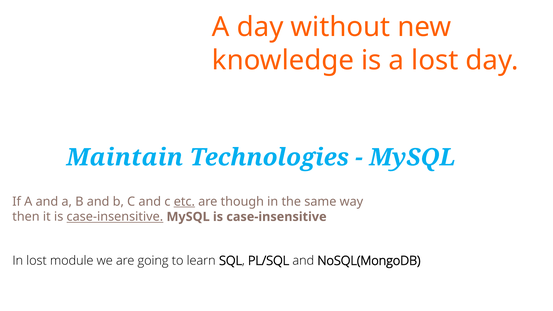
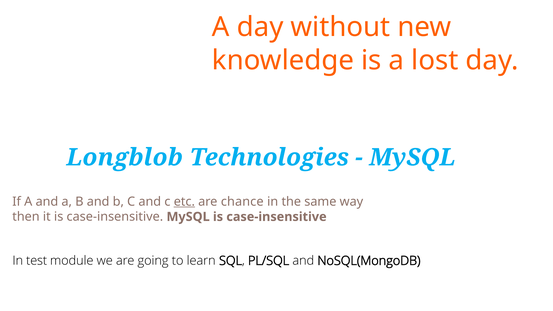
Maintain: Maintain -> Longblob (125, 157)
though: though -> chance (242, 202)
case-insensitive underline: present -> none (115, 217)
In lost: lost -> test (37, 261)
